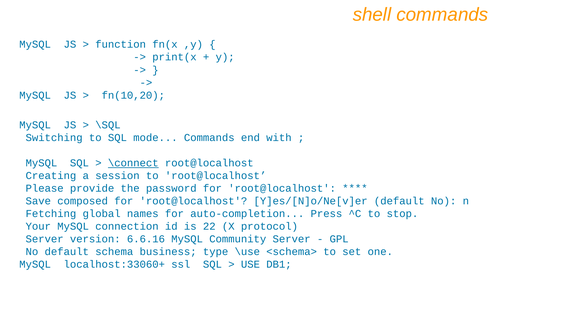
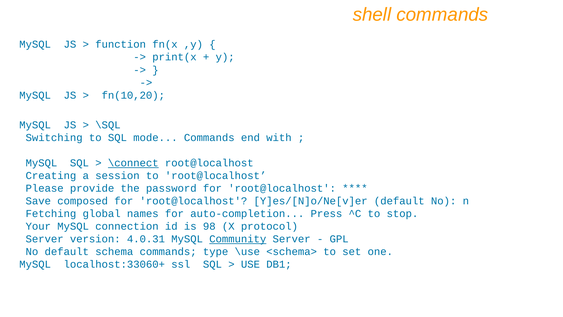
22: 22 -> 98 (209, 226)
6.6.16: 6.6.16 -> 4.0.31 (146, 239)
Community underline: none -> present (238, 239)
schema business: business -> commands (168, 252)
